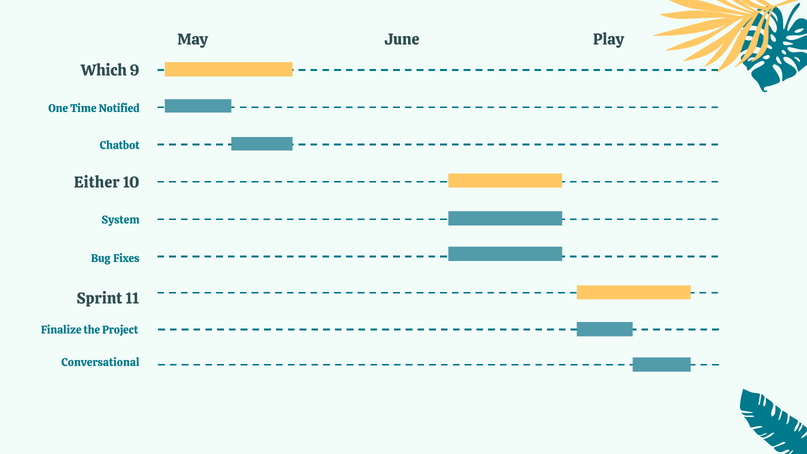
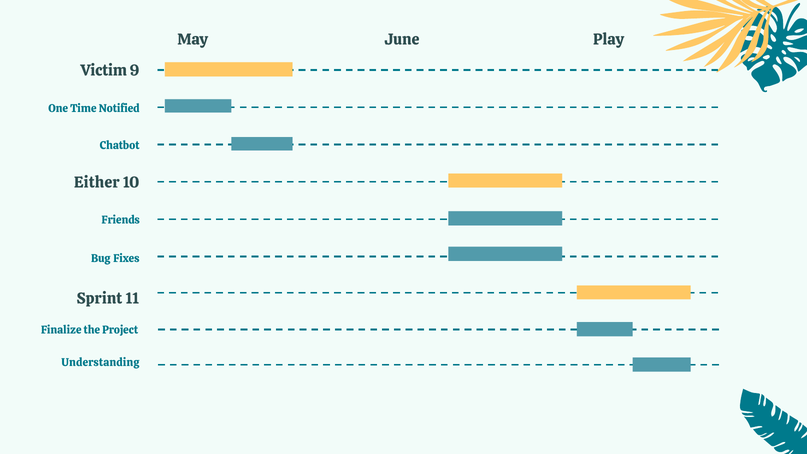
Which: Which -> Victim (104, 71)
System: System -> Friends (121, 220)
Conversational: Conversational -> Understanding (100, 362)
